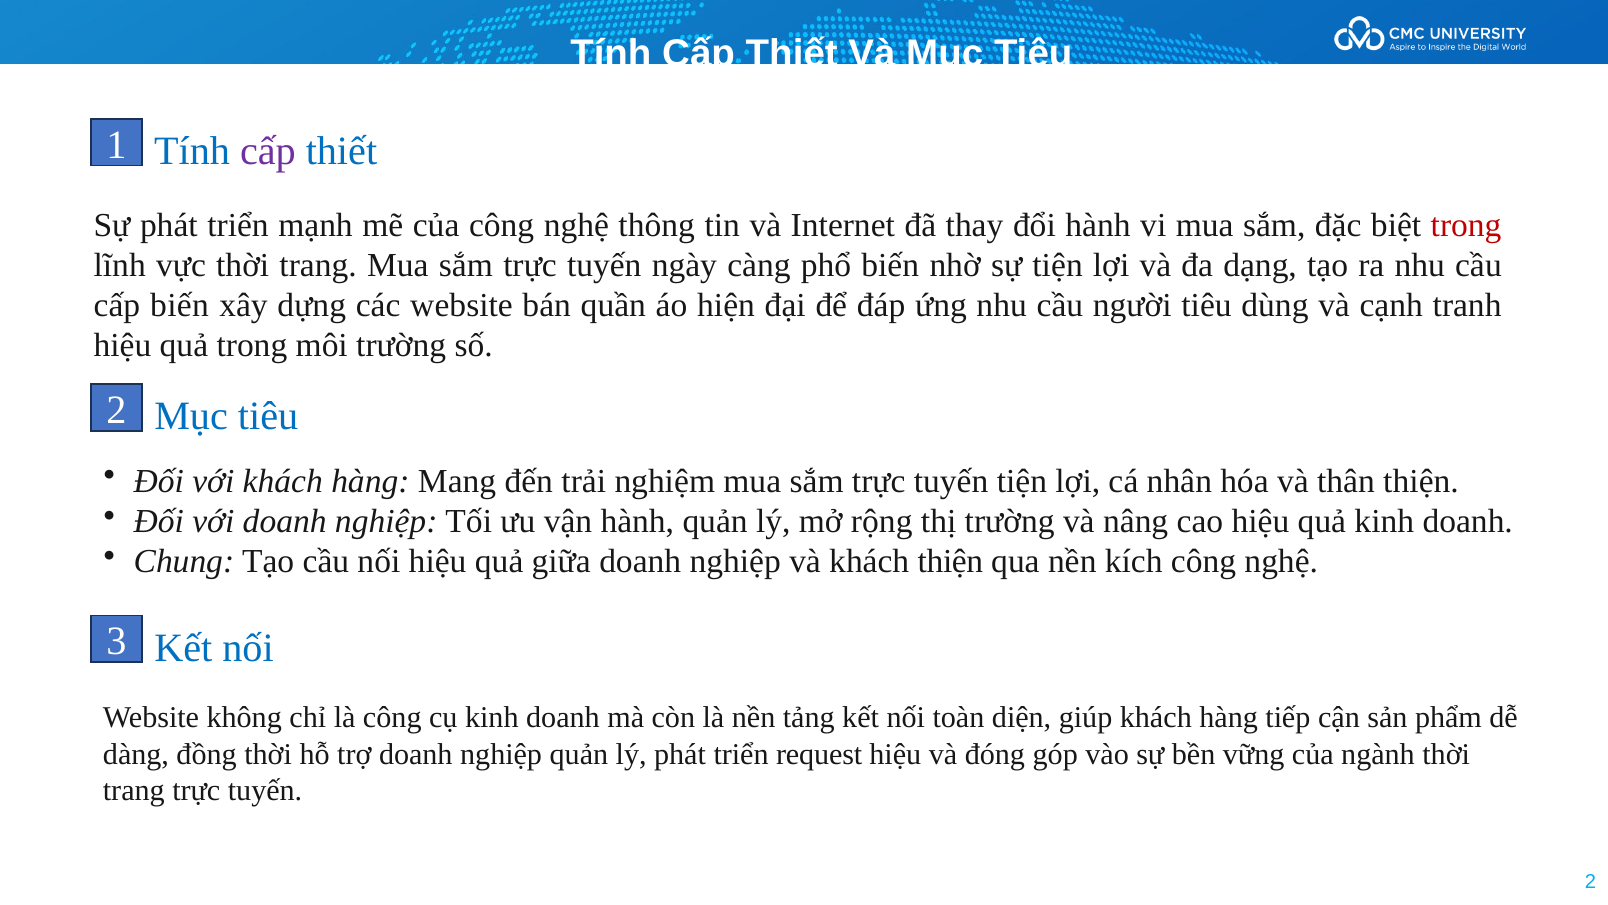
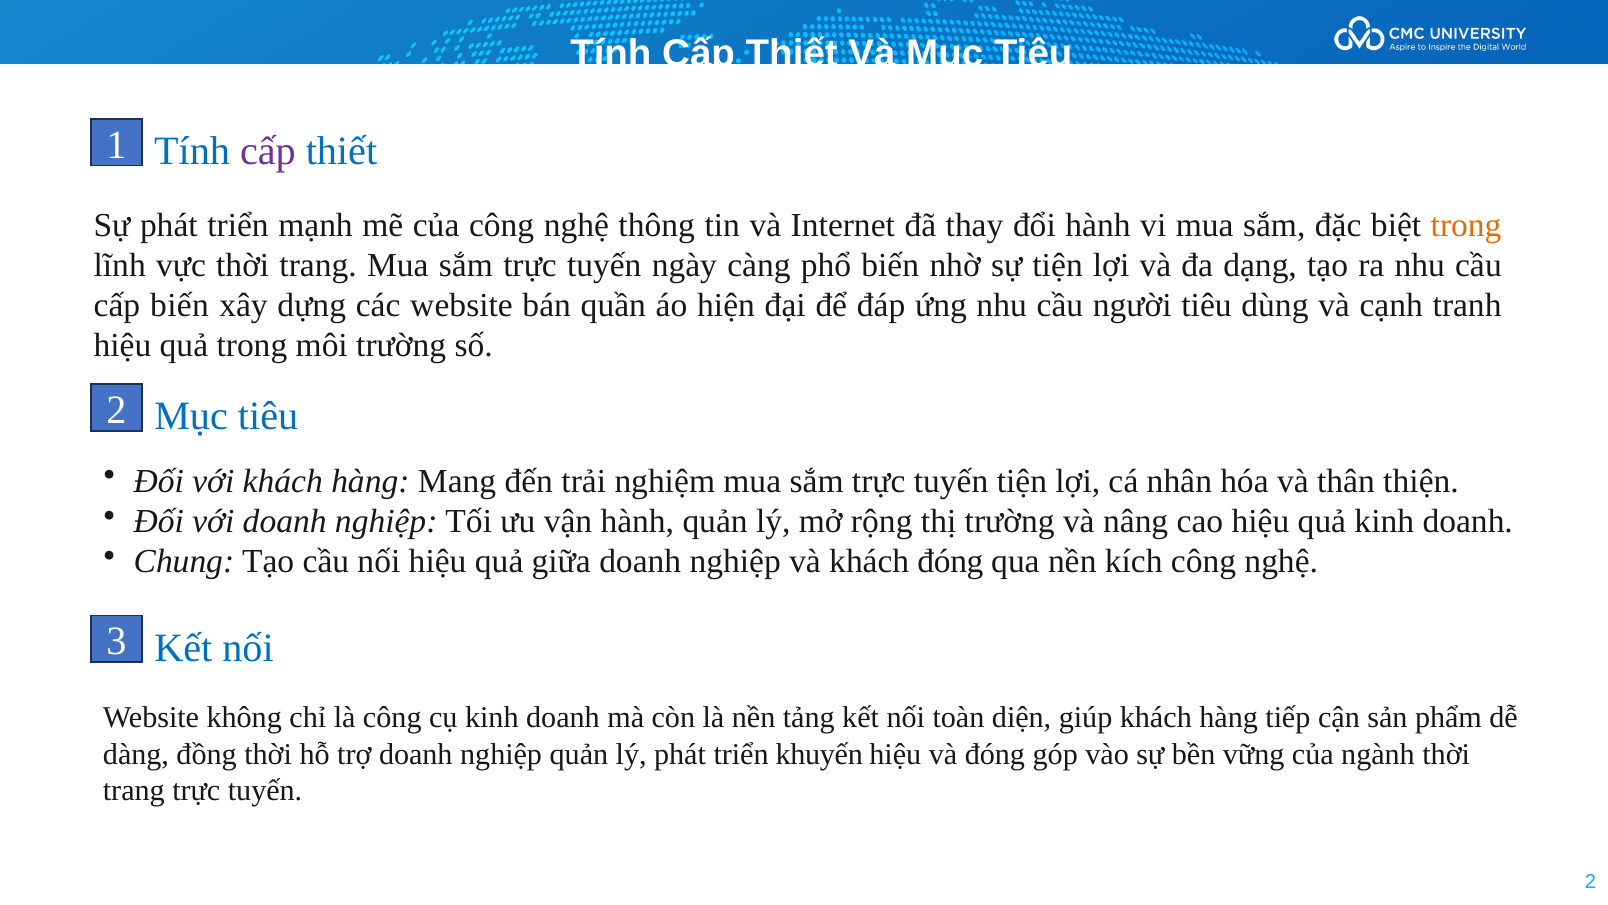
trong colour: red -> orange (1466, 225)
khách thiện: thiện -> đóng (950, 561)
request: request -> khuyến (819, 754)
